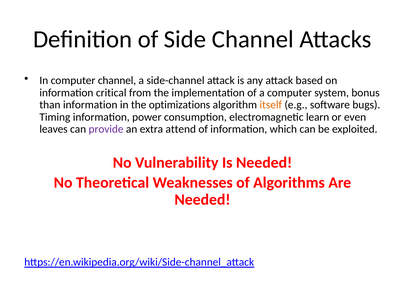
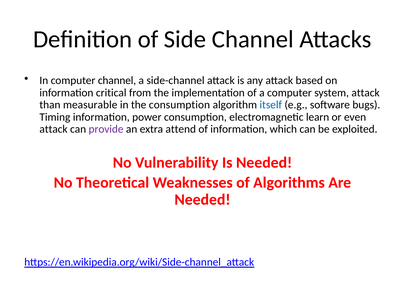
system bonus: bonus -> attack (366, 93)
than information: information -> measurable (90, 105)
the optimizations: optimizations -> consumption (179, 105)
itself colour: orange -> blue (271, 105)
leaves: leaves -> attack (54, 129)
